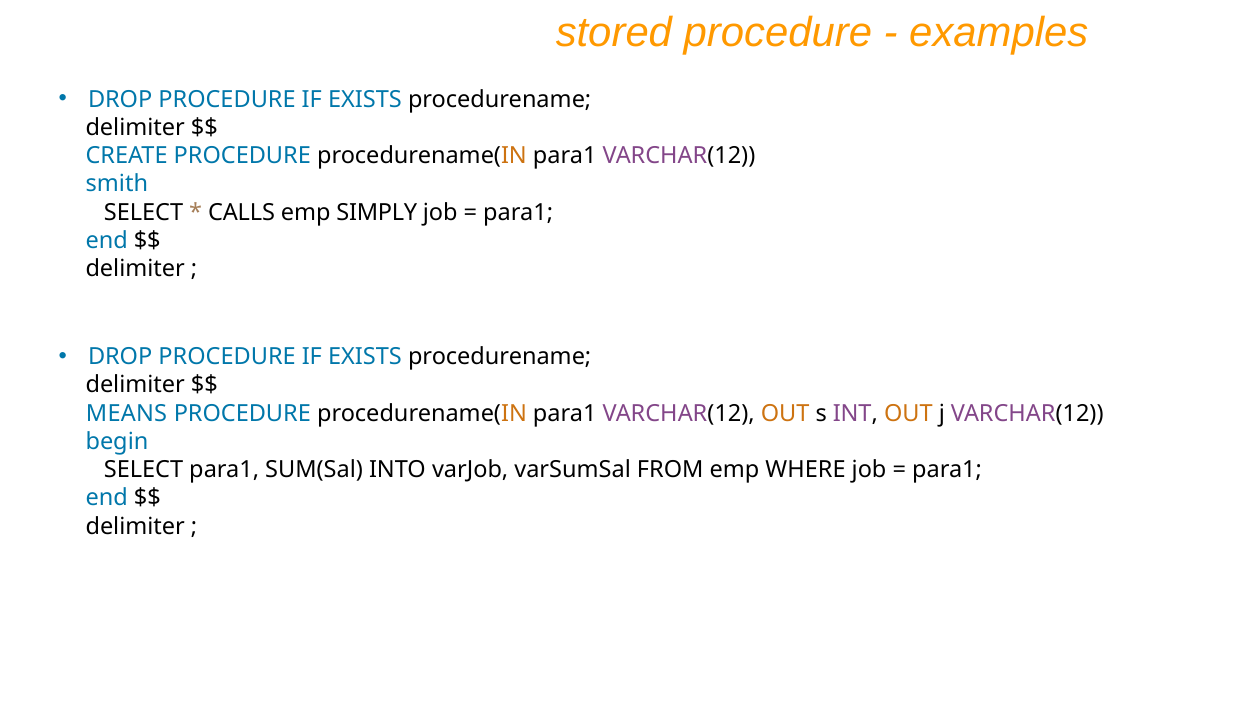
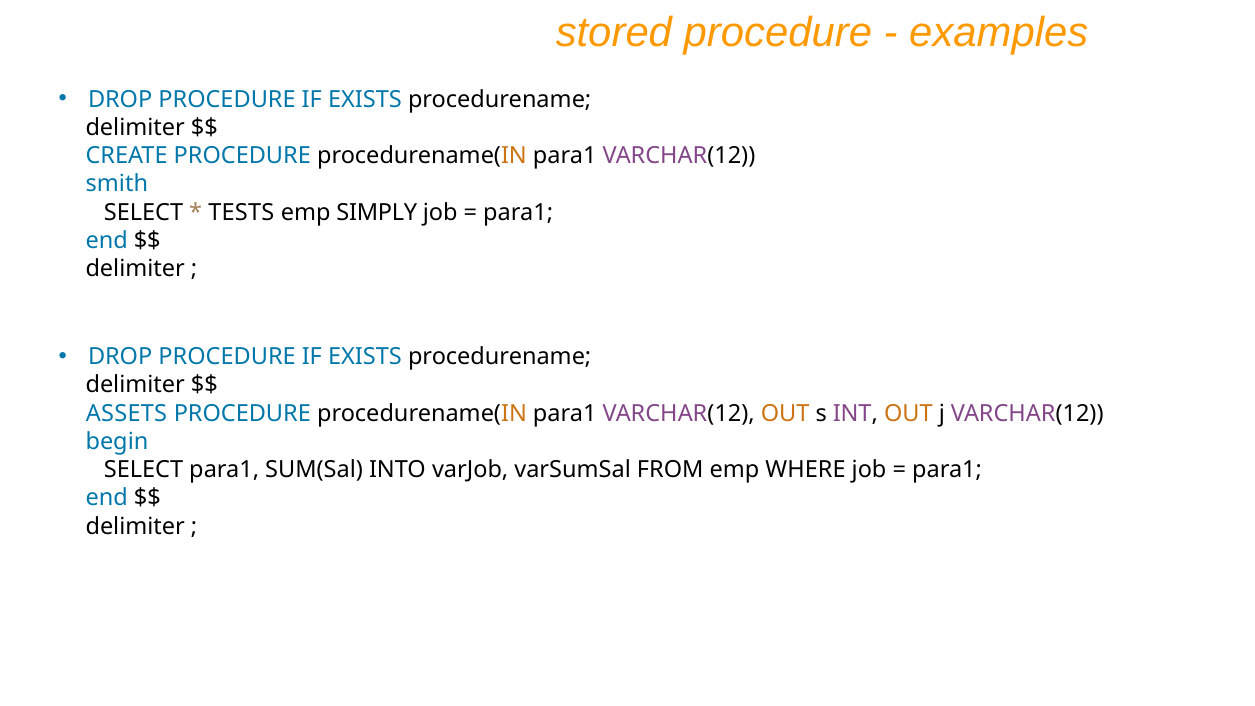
CALLS: CALLS -> TESTS (241, 212)
MEANS: MEANS -> ASSETS (127, 413)
